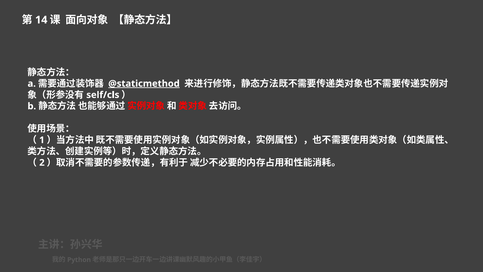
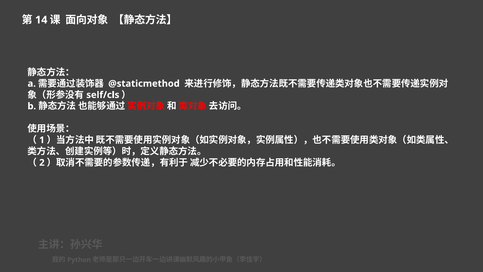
@staticmethod underline: present -> none (144, 84)
